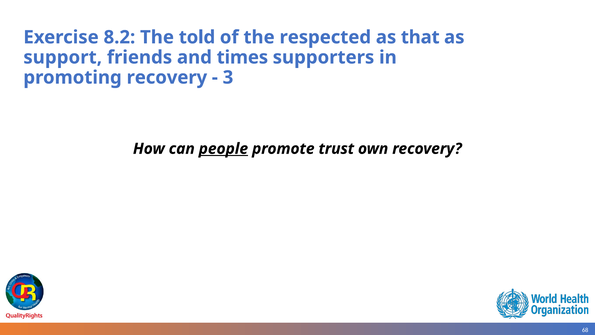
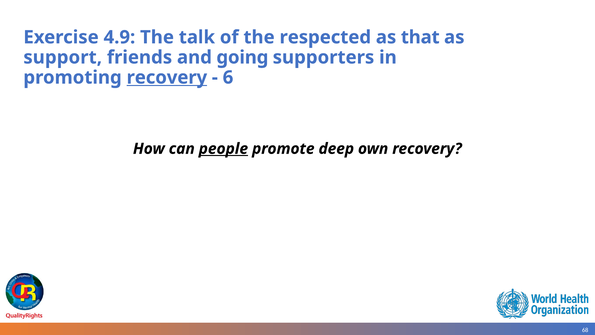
8.2: 8.2 -> 4.9 (119, 37)
told: told -> talk (197, 37)
times: times -> going (242, 57)
recovery underline: none -> present (167, 77)
3: 3 -> 6 (228, 77)
trust: trust -> deep (336, 149)
